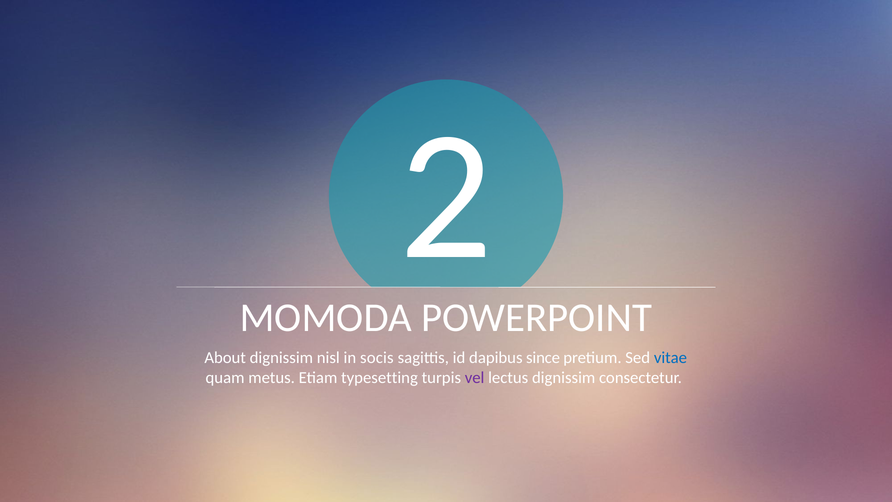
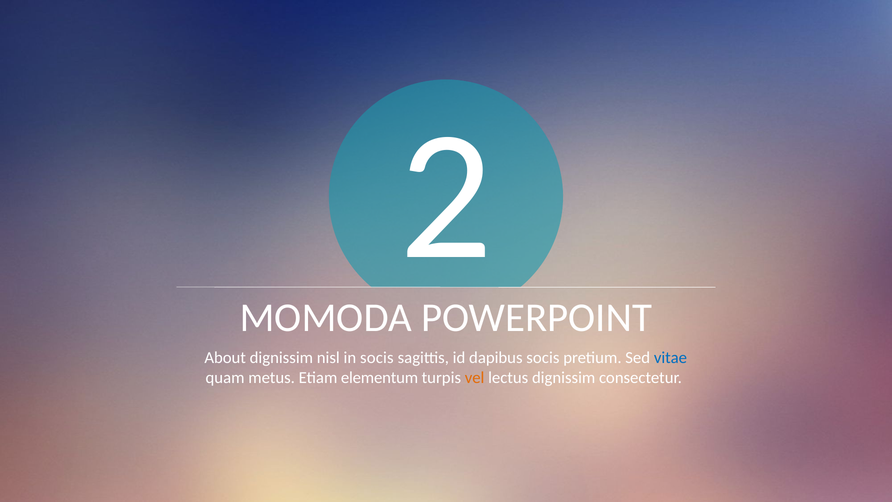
dapibus since: since -> socis (543, 358)
typesetting: typesetting -> elementum (380, 378)
vel colour: purple -> orange (475, 378)
